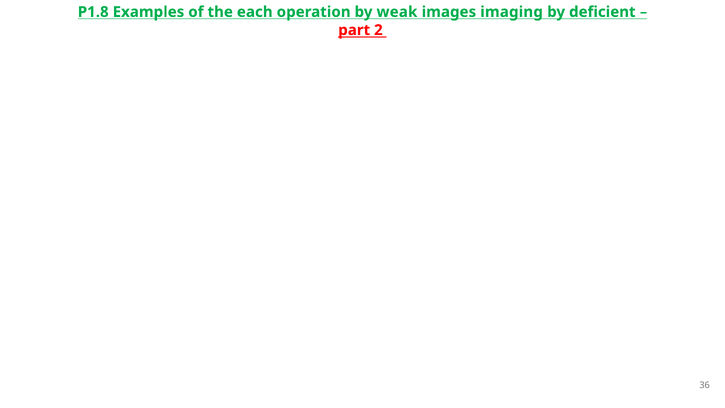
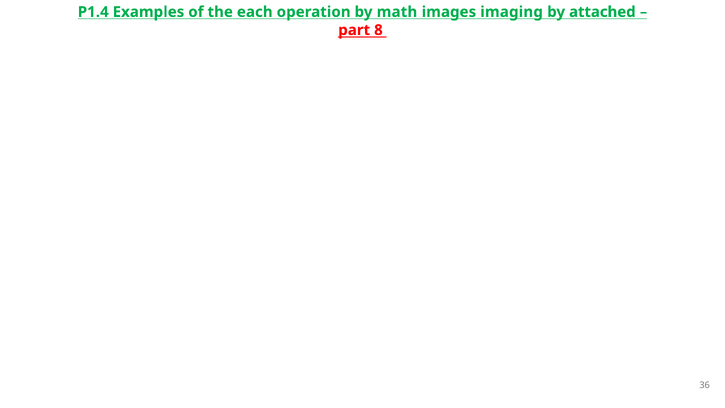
P1.8: P1.8 -> P1.4 (93, 12)
weak: weak -> math (397, 12)
deficient: deficient -> attached (602, 12)
2: 2 -> 8 (378, 30)
